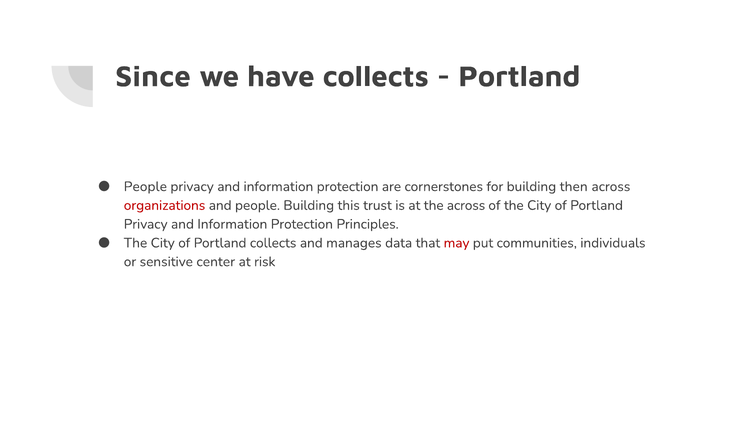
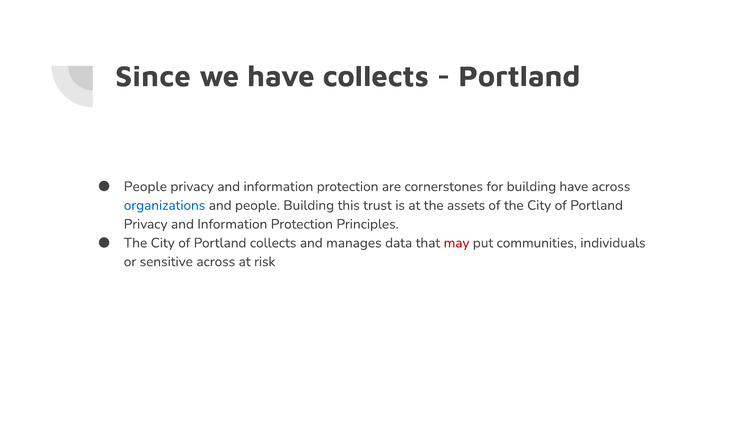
building then: then -> have (574, 187)
organizations colour: red -> blue (165, 205)
the across: across -> assets (466, 205)
sensitive center: center -> across (216, 262)
